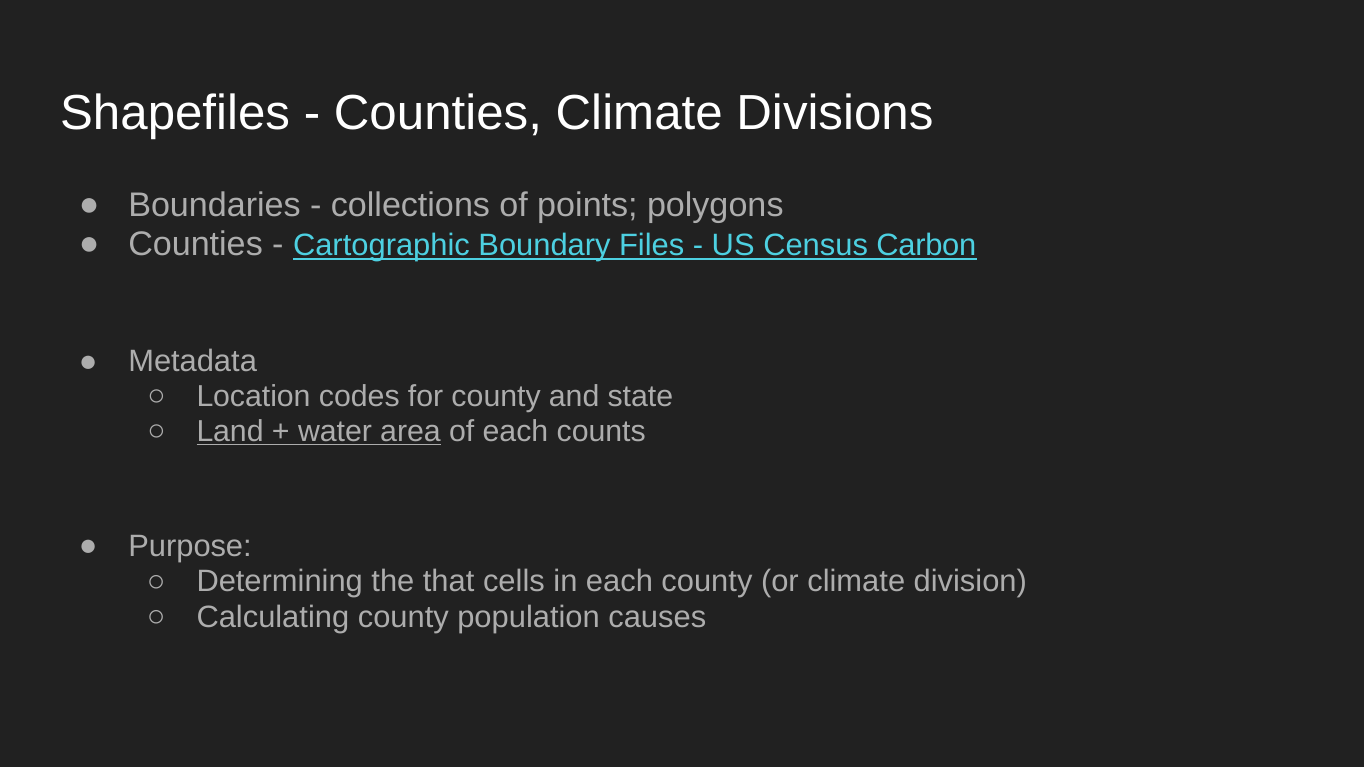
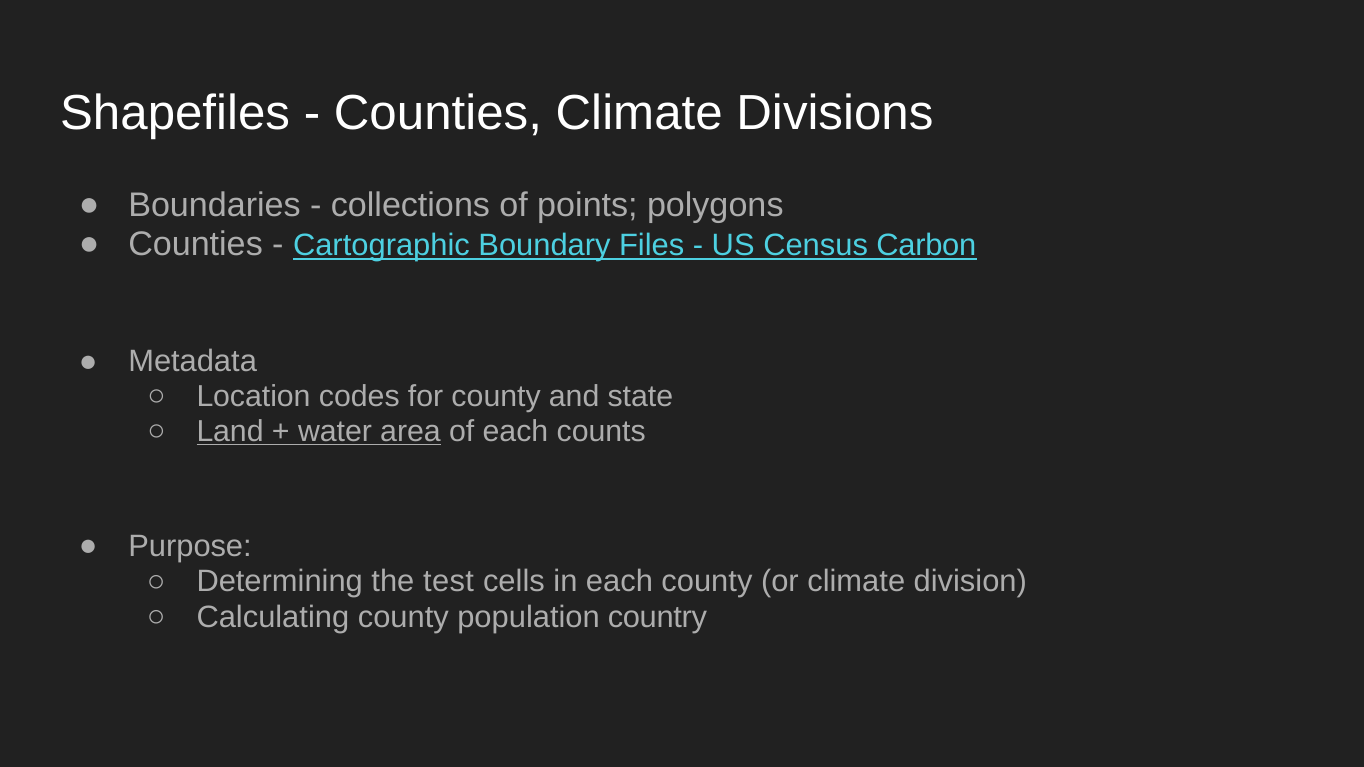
that: that -> test (449, 582)
causes: causes -> country (657, 617)
